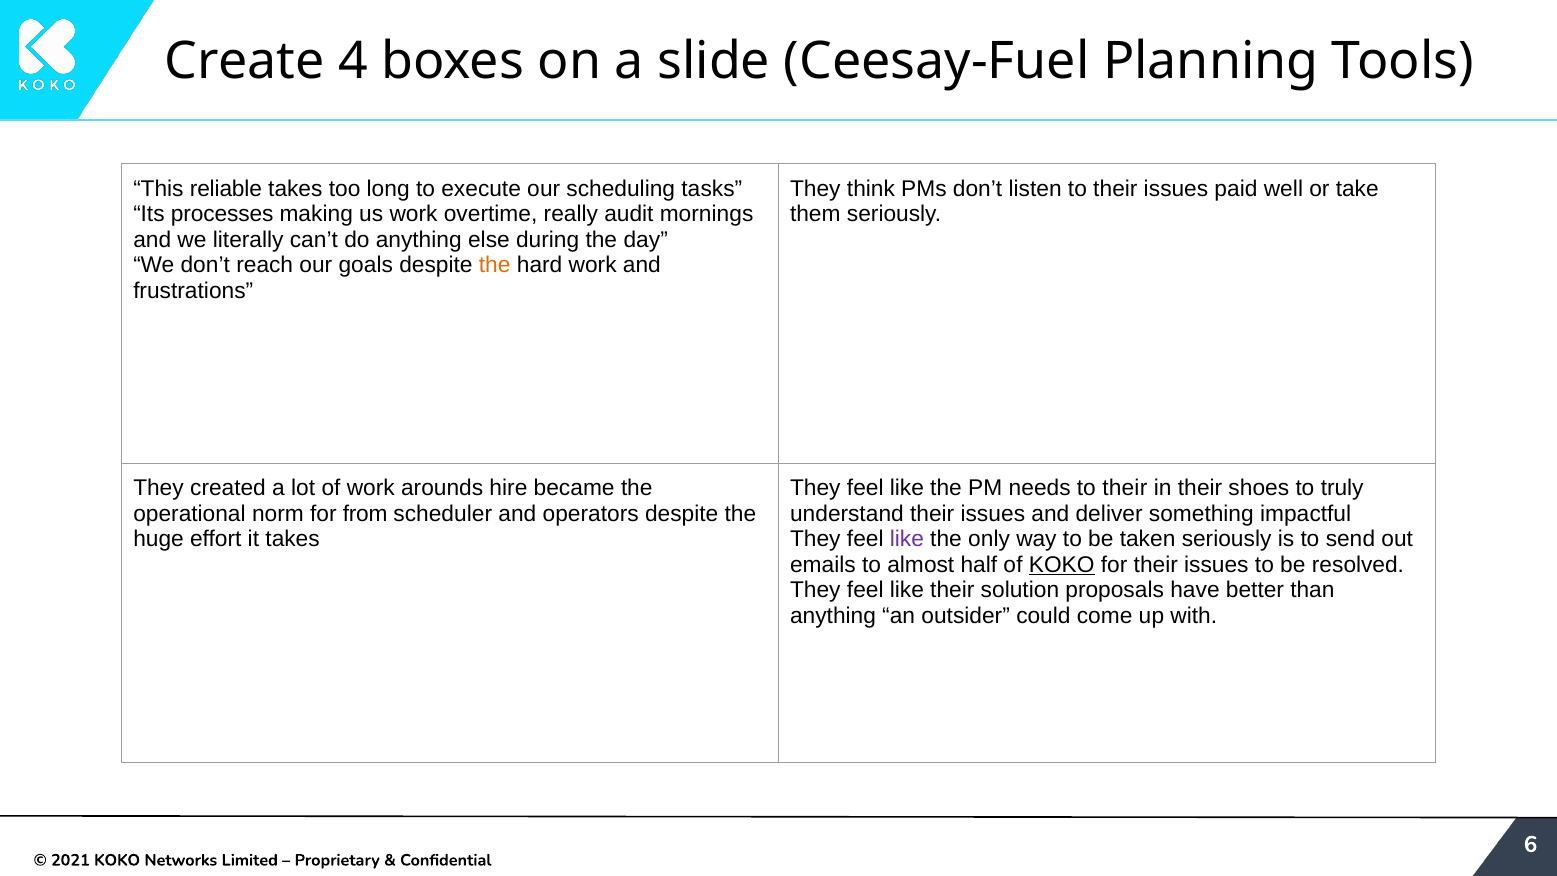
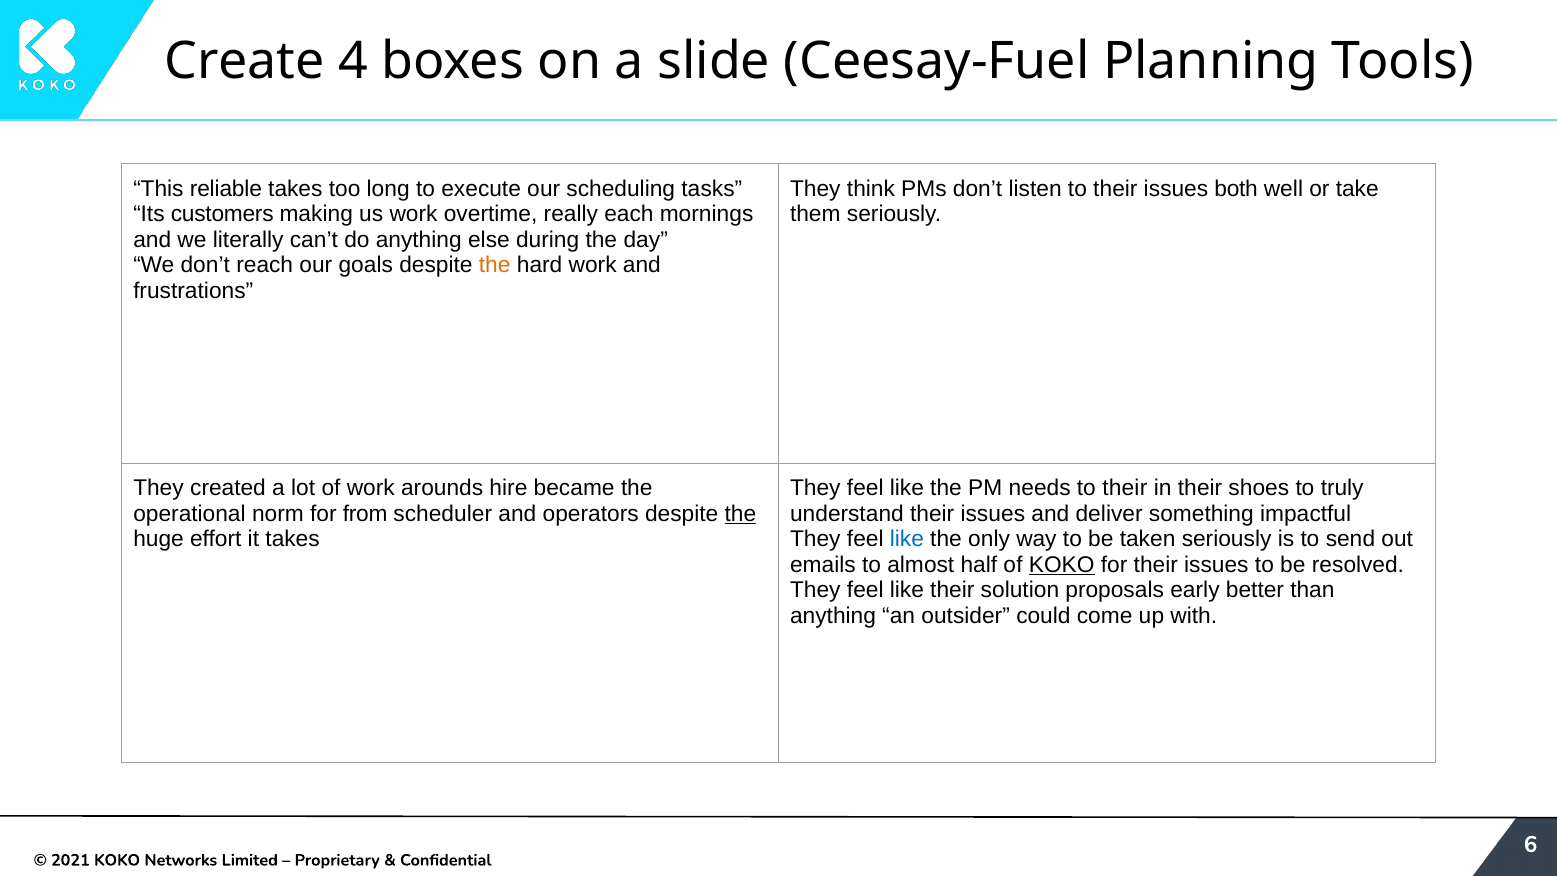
paid: paid -> both (1236, 188)
processes: processes -> customers (222, 214)
audit: audit -> each (629, 214)
the underline: none -> present (740, 513)
like colour: purple -> blue (907, 539)
have: have -> early (1195, 590)
